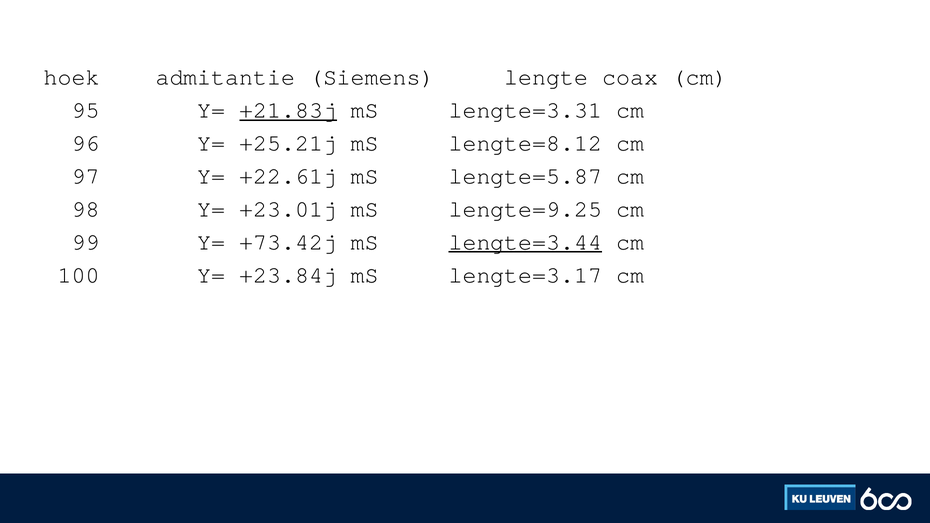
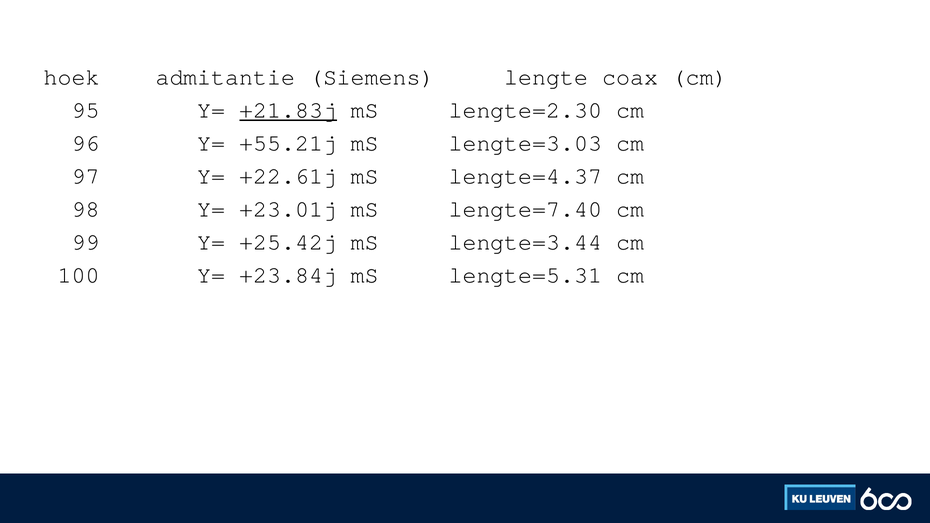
lengte=3.31: lengte=3.31 -> lengte=2.30 (525, 110)
+25.21j: +25.21j -> +55.21j (288, 143)
lengte=8.12: lengte=8.12 -> lengte=3.03 (525, 143)
lengte=5.87: lengte=5.87 -> lengte=4.37 (525, 176)
lengte=9.25: lengte=9.25 -> lengte=7.40 (525, 209)
+73.42j: +73.42j -> +25.42j (288, 242)
lengte=3.44 underline: present -> none (525, 242)
lengte=3.17: lengte=3.17 -> lengte=5.31 (525, 275)
